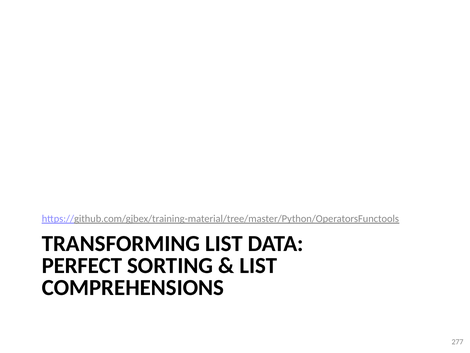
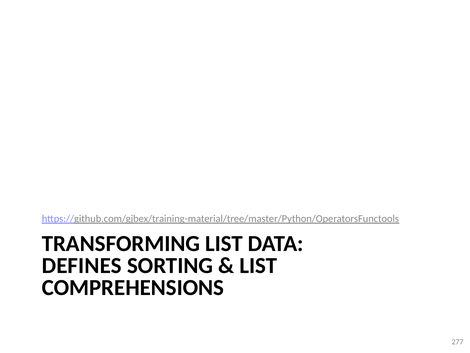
PERFECT: PERFECT -> DEFINES (82, 265)
